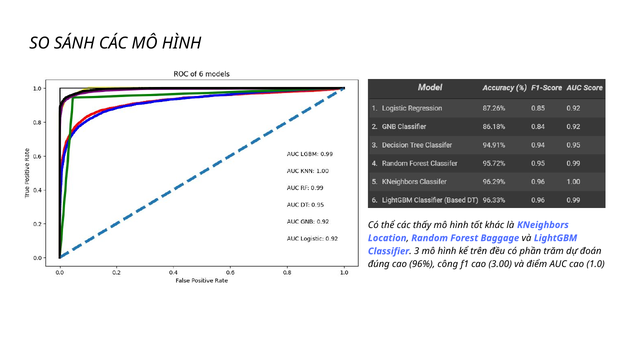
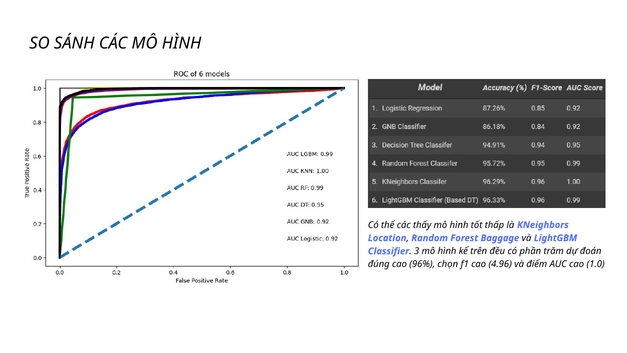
khác: khác -> thấp (494, 225)
công: công -> chọn (448, 264)
3.00: 3.00 -> 4.96 (500, 264)
